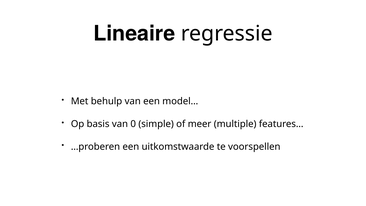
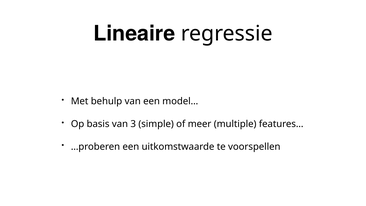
0: 0 -> 3 (133, 124)
